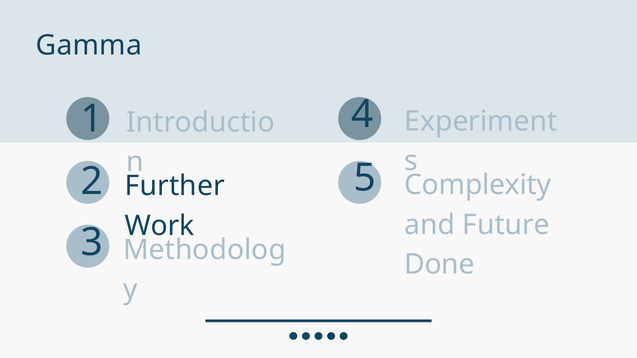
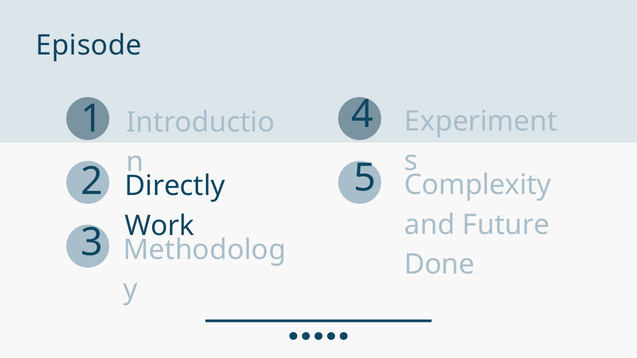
Gamma: Gamma -> Episode (89, 46)
Further: Further -> Directly (175, 186)
